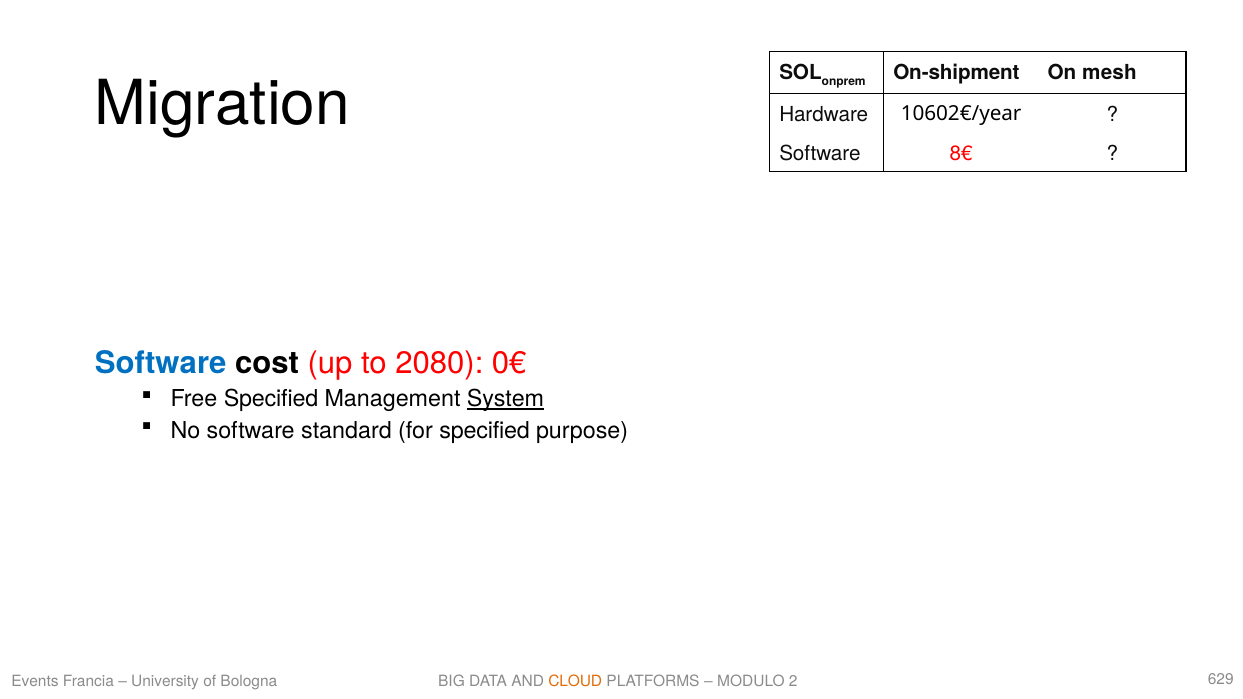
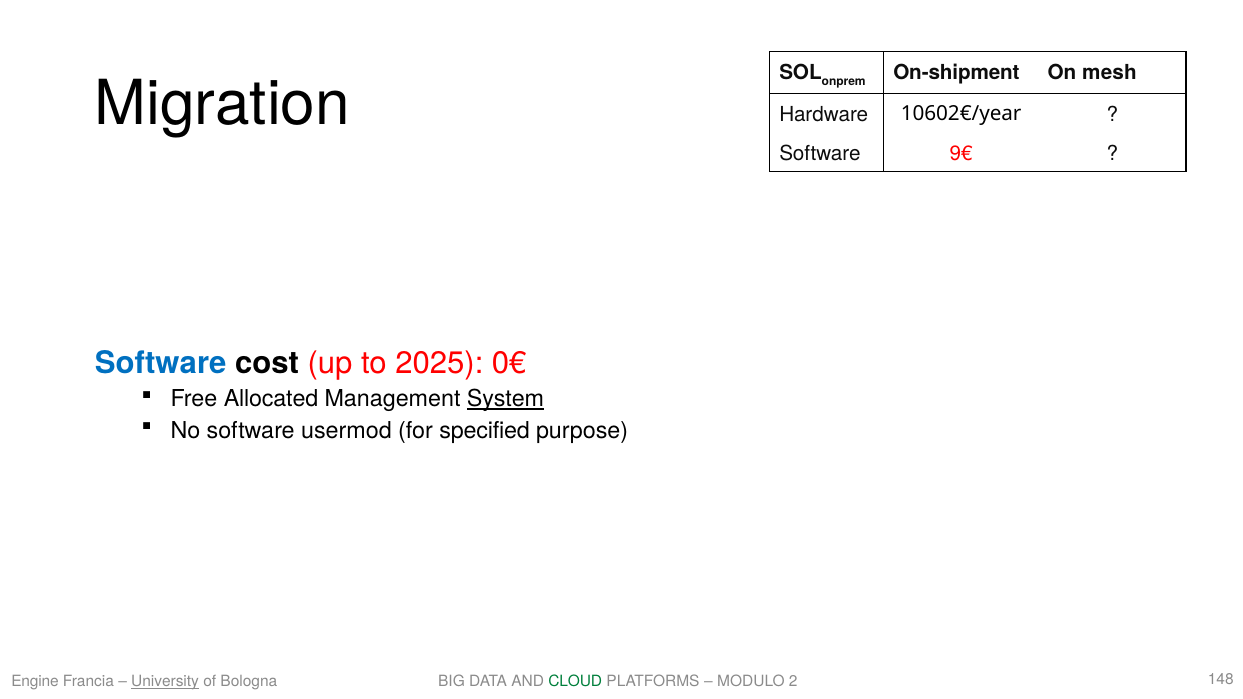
8€: 8€ -> 9€ (961, 154)
2080: 2080 -> 2025 (439, 363)
Free Specified: Specified -> Allocated (271, 399)
standard: standard -> usermod (346, 431)
Events: Events -> Engine (35, 682)
University underline: none -> present (165, 682)
CLOUD colour: orange -> green (575, 682)
629: 629 -> 148 (1221, 680)
